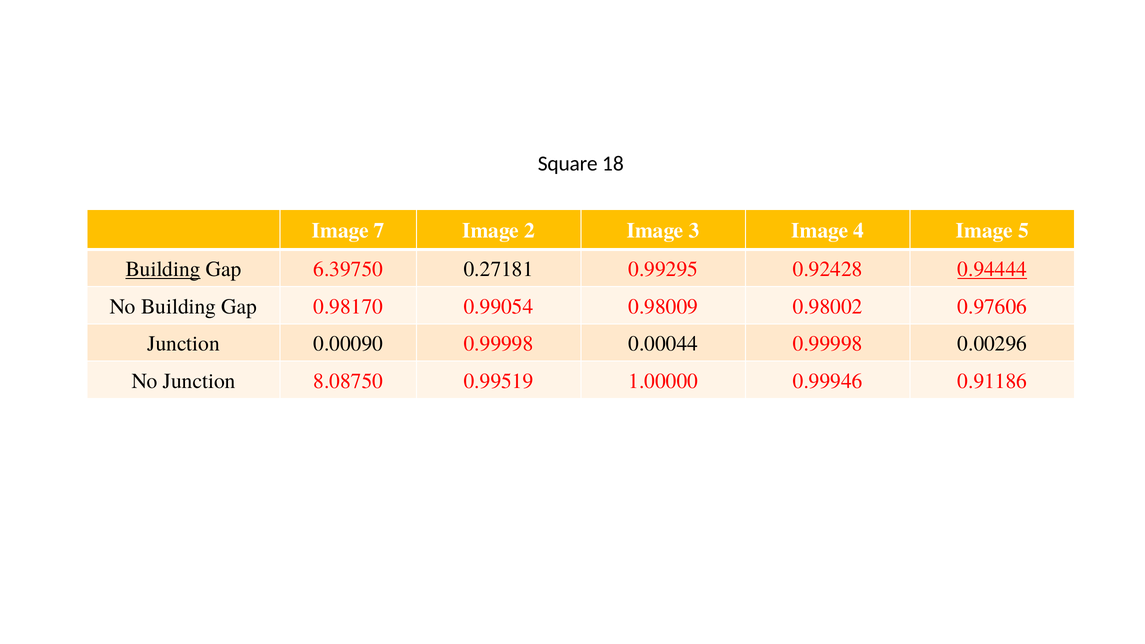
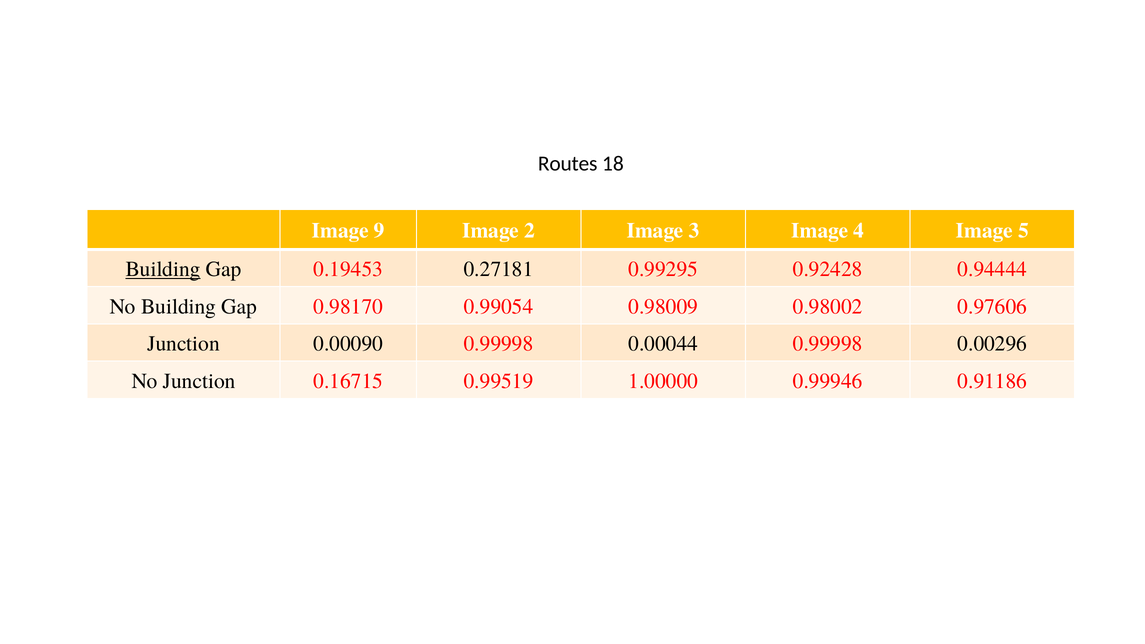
Square: Square -> Routes (568, 164)
7: 7 -> 9 (379, 231)
6.39750: 6.39750 -> 0.19453 (348, 269)
0.94444 underline: present -> none (992, 269)
8.08750: 8.08750 -> 0.16715 (348, 381)
